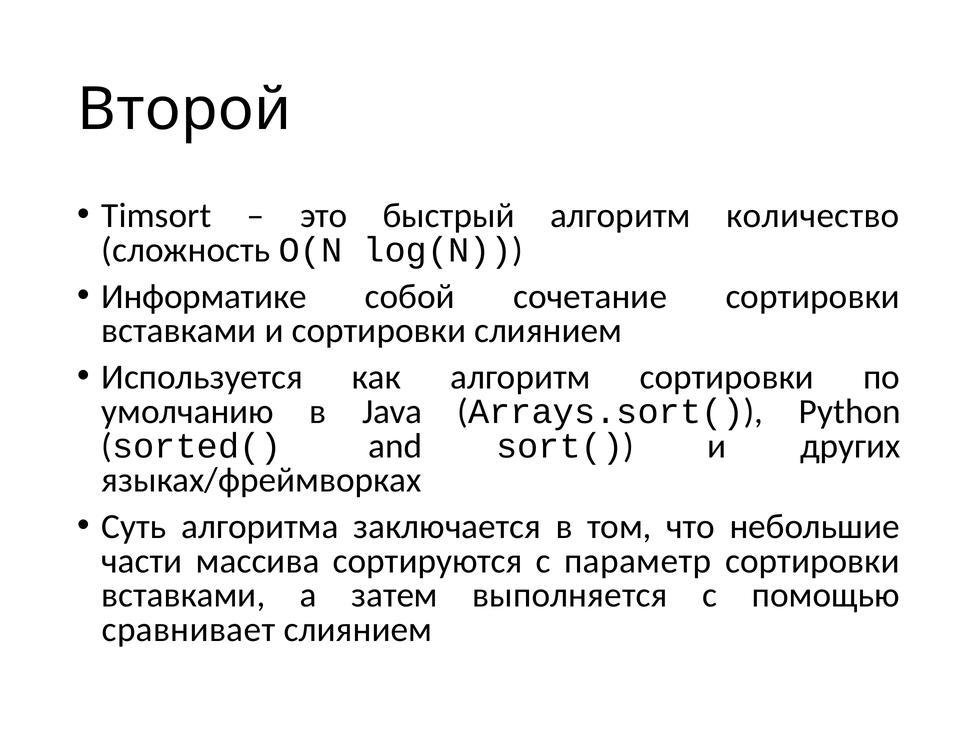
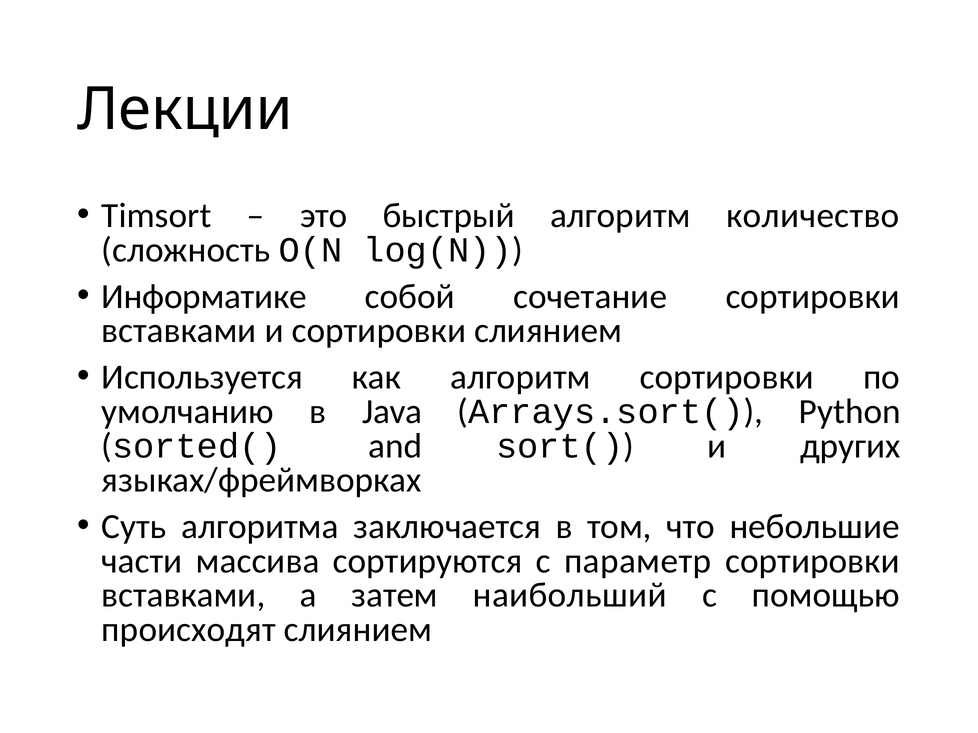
Второй: Второй -> Лекции (185, 110)
выполняется: выполняется -> наибольший (570, 596)
сравнивает: сравнивает -> происходят (189, 630)
